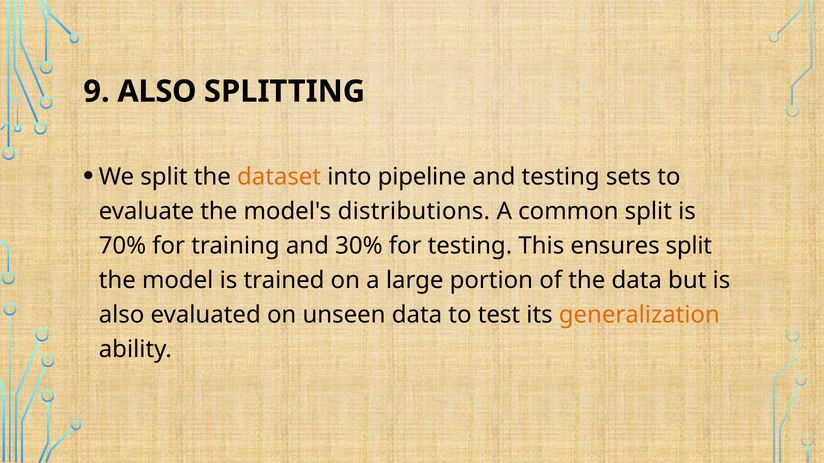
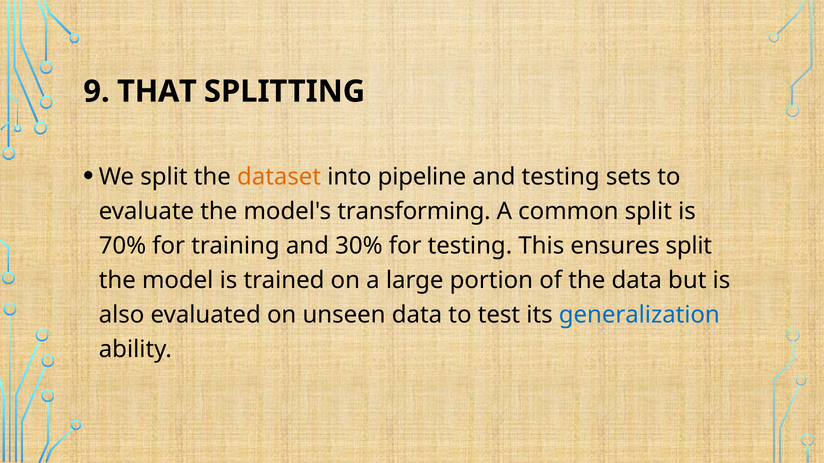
9 ALSO: ALSO -> THAT (157, 92)
distributions: distributions -> transforming (414, 211)
generalization colour: orange -> blue (639, 315)
